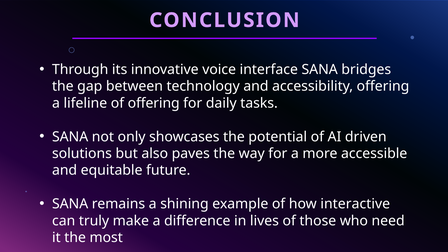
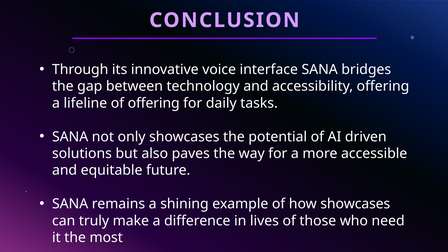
how interactive: interactive -> showcases (355, 204)
